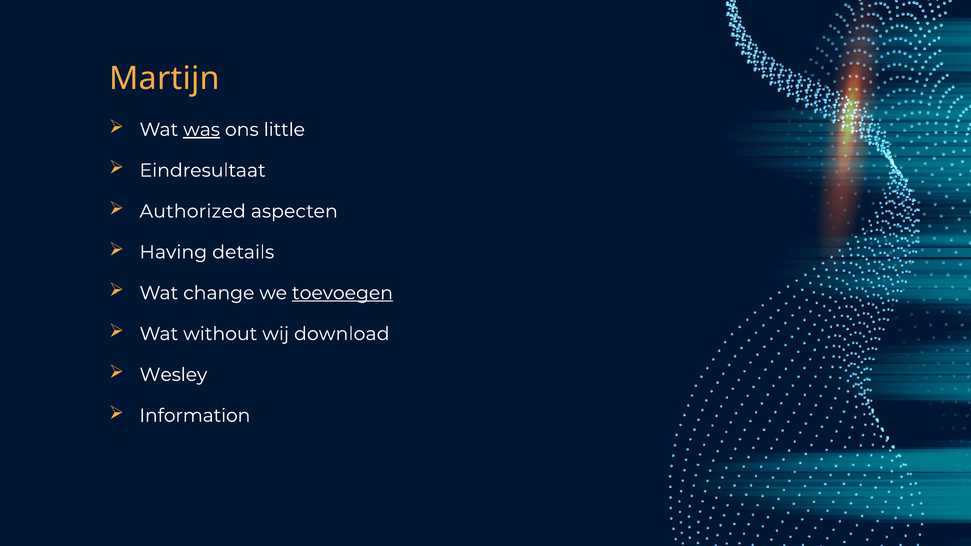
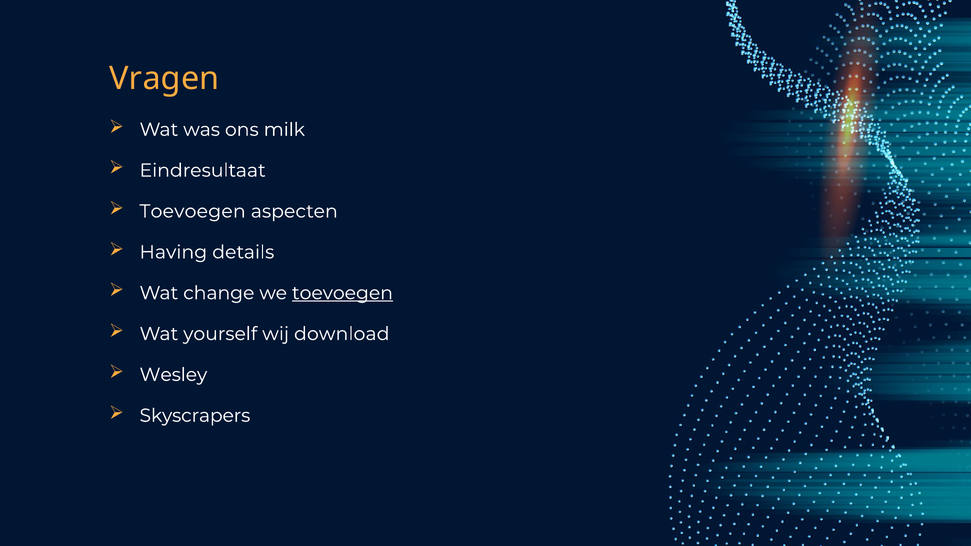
Martijn: Martijn -> Vragen (164, 79)
was underline: present -> none (202, 130)
little: little -> milk (284, 130)
Authorized: Authorized -> Toevoegen (193, 211)
without: without -> yourself (220, 334)
Information: Information -> Skyscrapers (195, 416)
